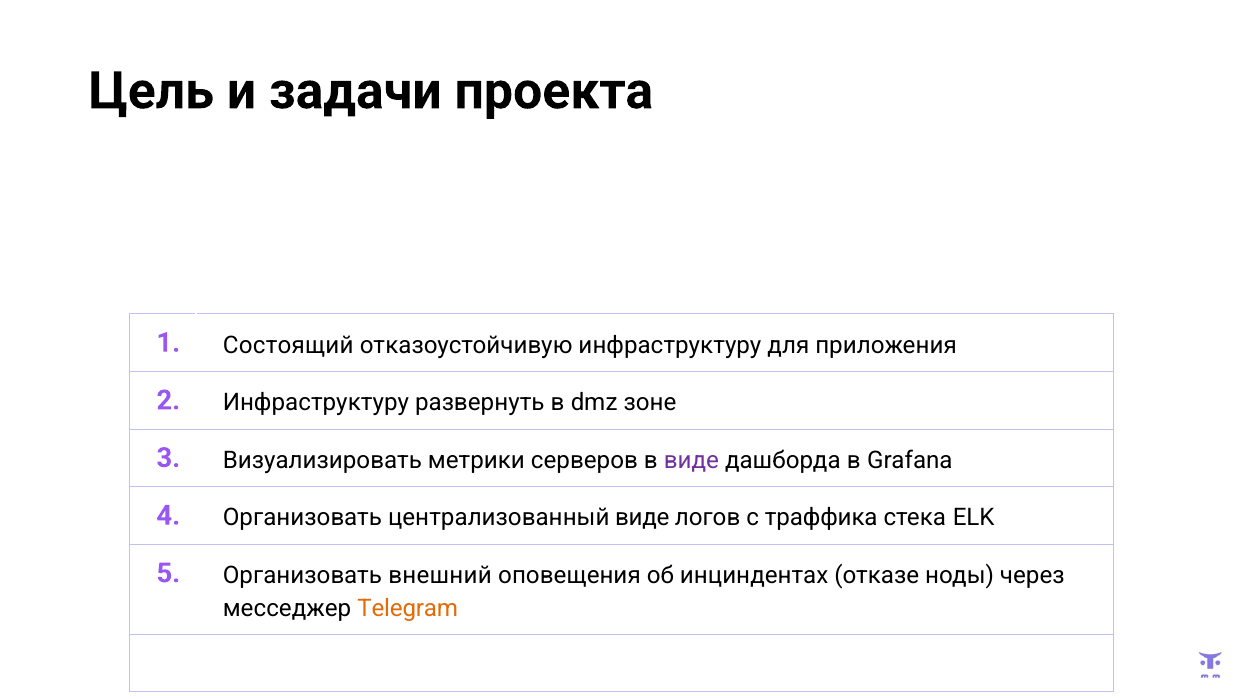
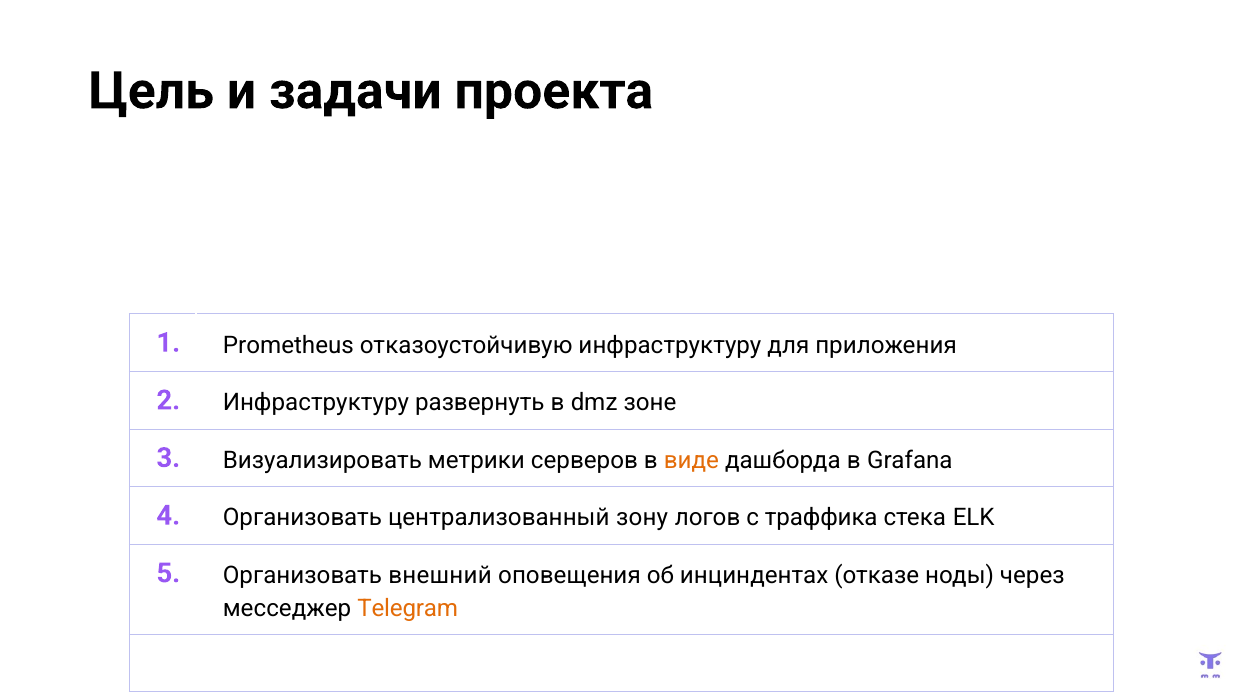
Состоящий: Состоящий -> Prometheus (288, 345)
виде colour: purple -> orange (691, 460)
централизованный виде: виде -> зону (642, 518)
